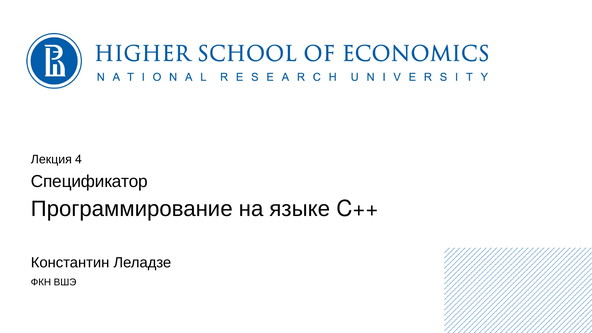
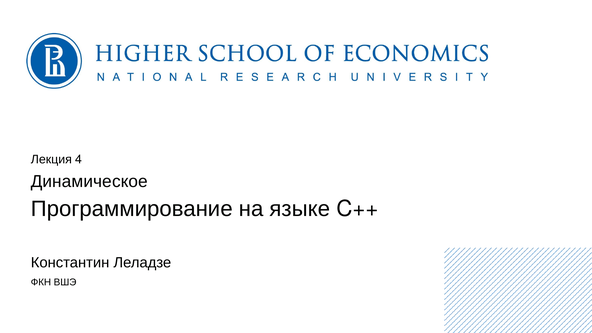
Спецификатор: Спецификатор -> Динамическое (89, 181)
